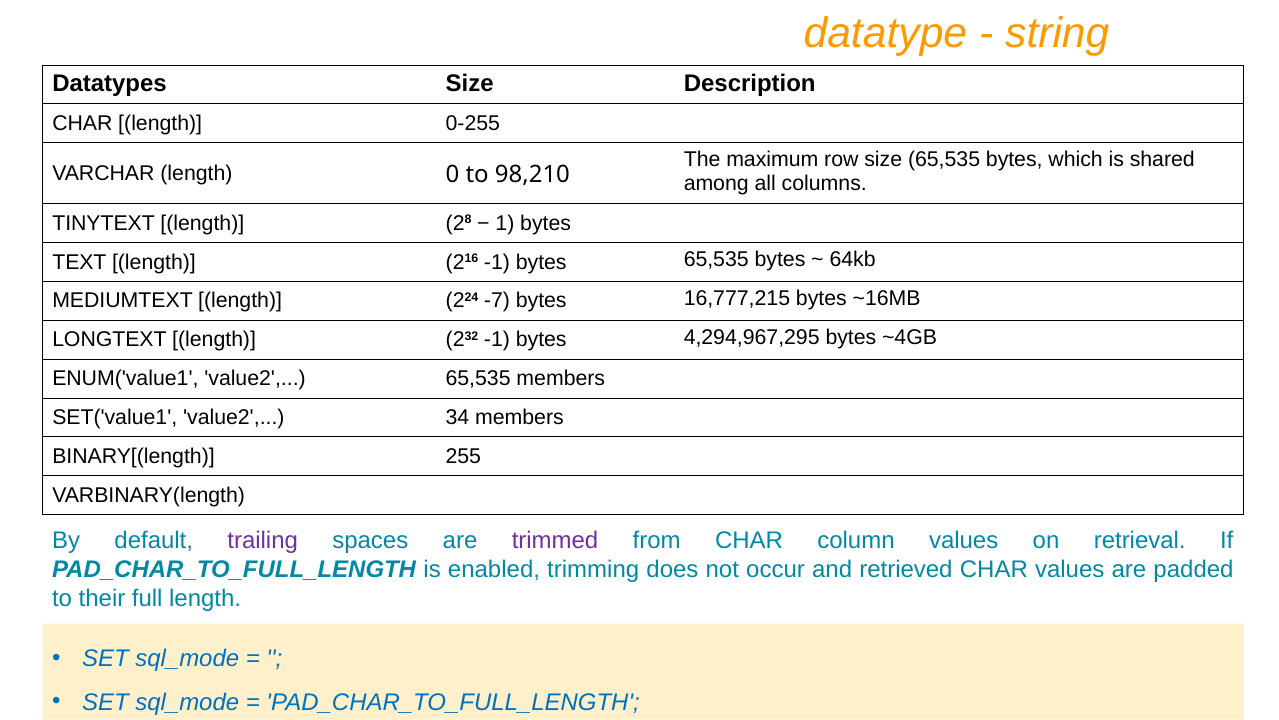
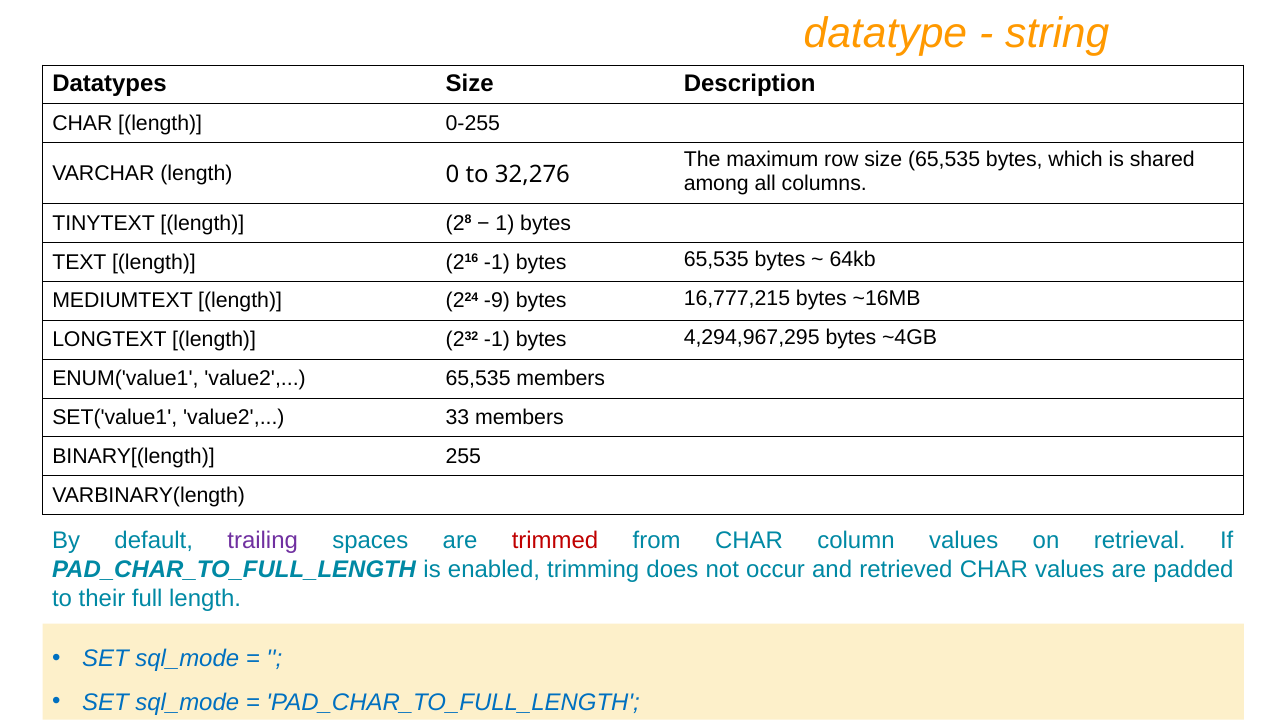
98,210: 98,210 -> 32,276 (532, 174)
-7: -7 -> -9 (497, 301)
34: 34 -> 33 (458, 417)
trimmed colour: purple -> red (555, 540)
